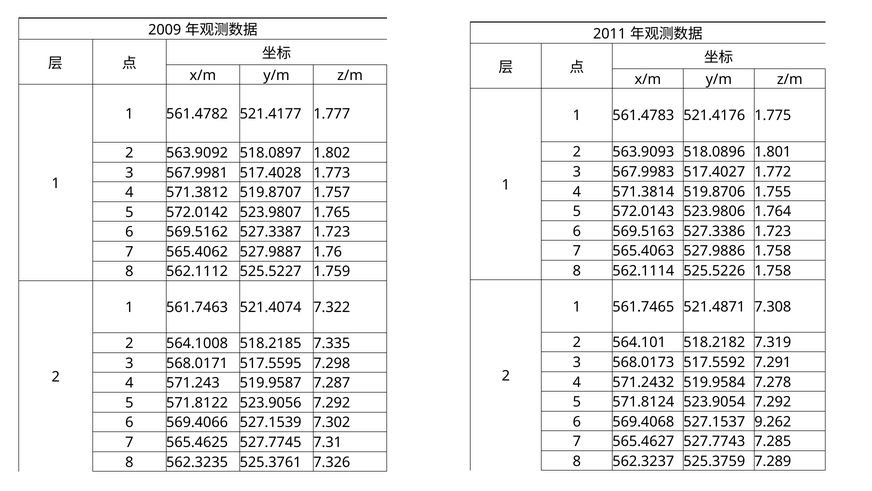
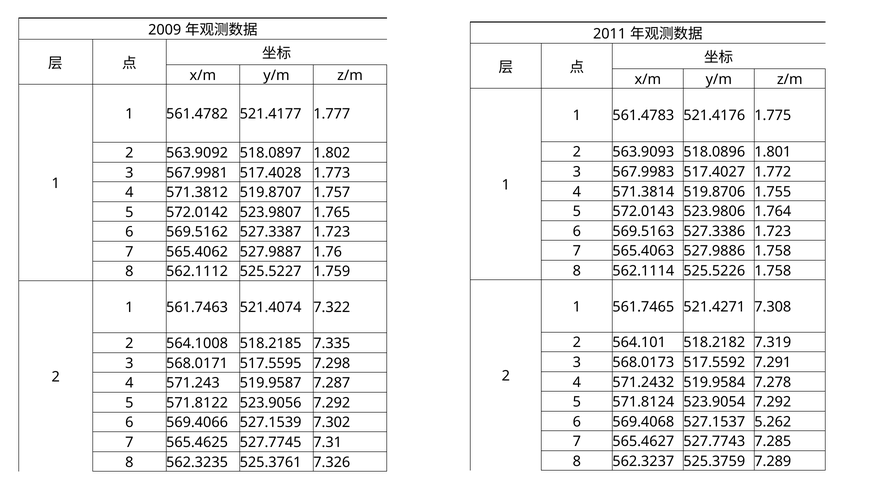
521.4871: 521.4871 -> 521.4271 (714, 306)
9.262: 9.262 -> 5.262 (773, 421)
